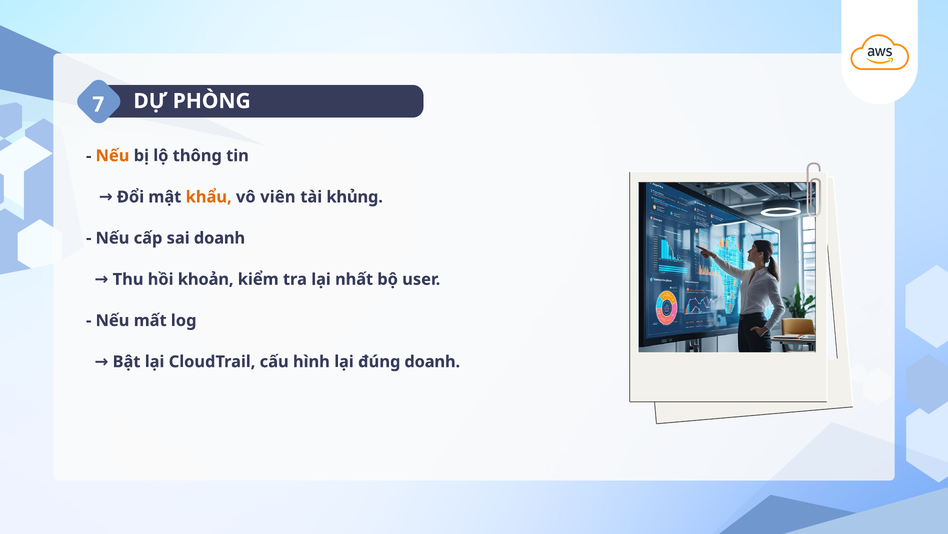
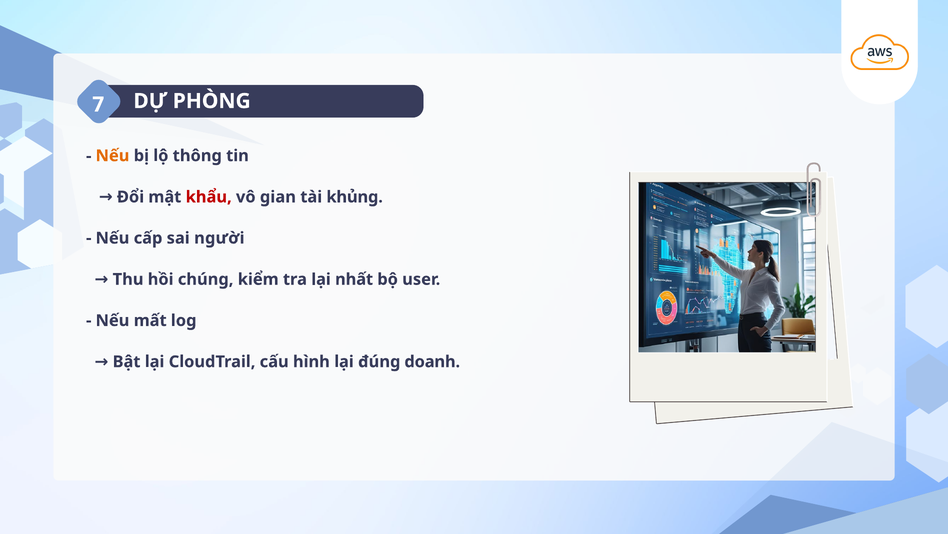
khẩu colour: orange -> red (209, 197)
viên: viên -> gian (278, 197)
sai doanh: doanh -> người (219, 238)
khoản: khoản -> chúng (206, 279)
